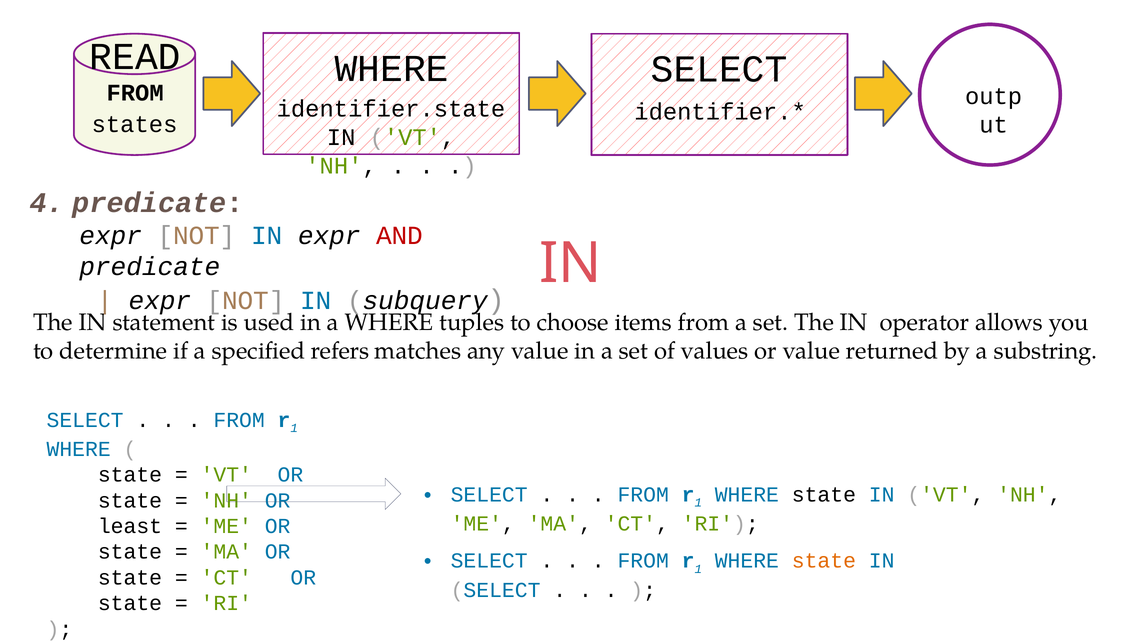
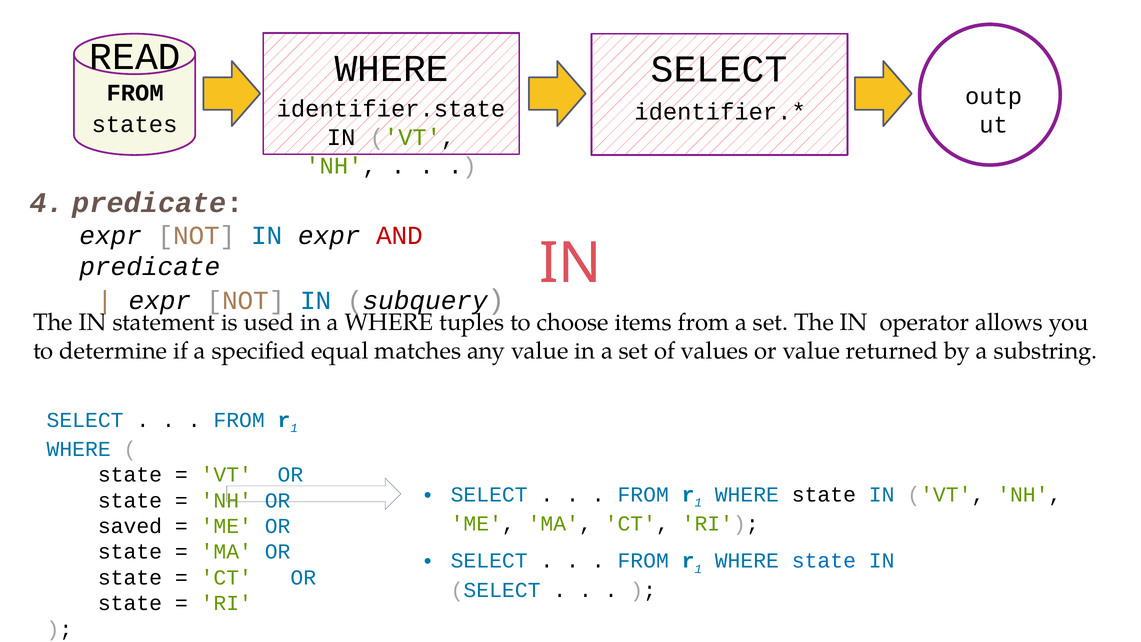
refers: refers -> equal (340, 351)
least: least -> saved (130, 526)
state colour: orange -> blue (824, 561)
